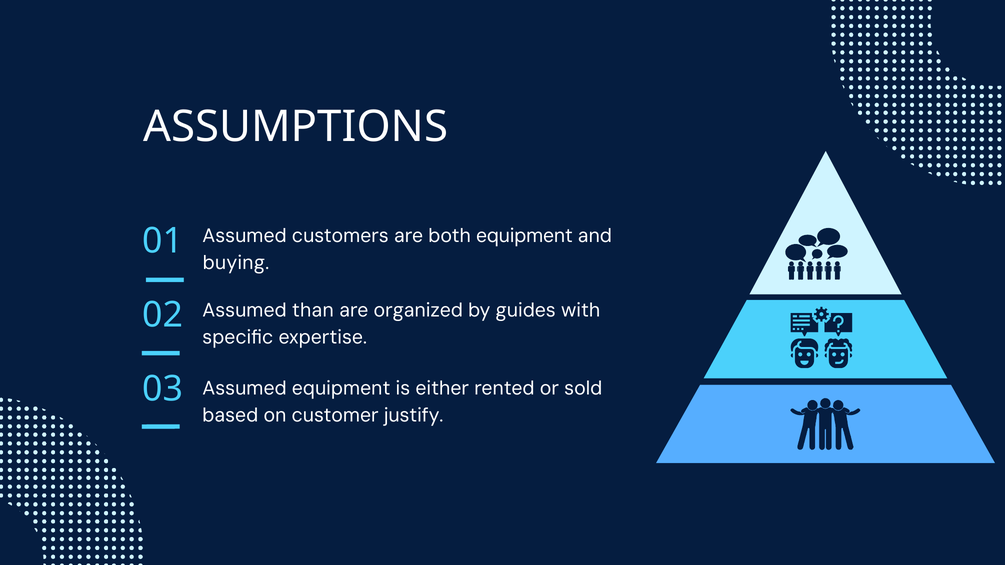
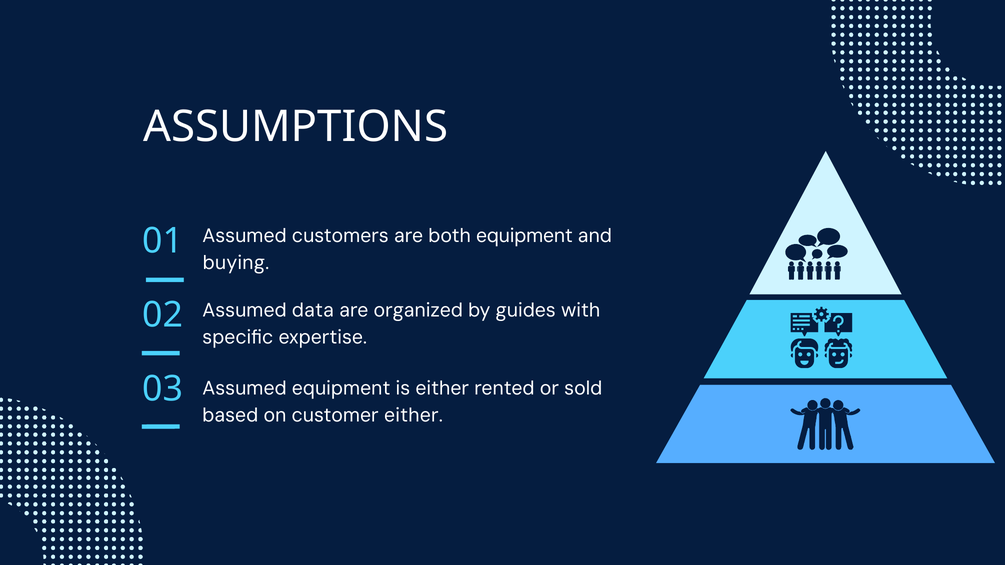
than: than -> data (313, 311)
customer justify: justify -> either (413, 415)
